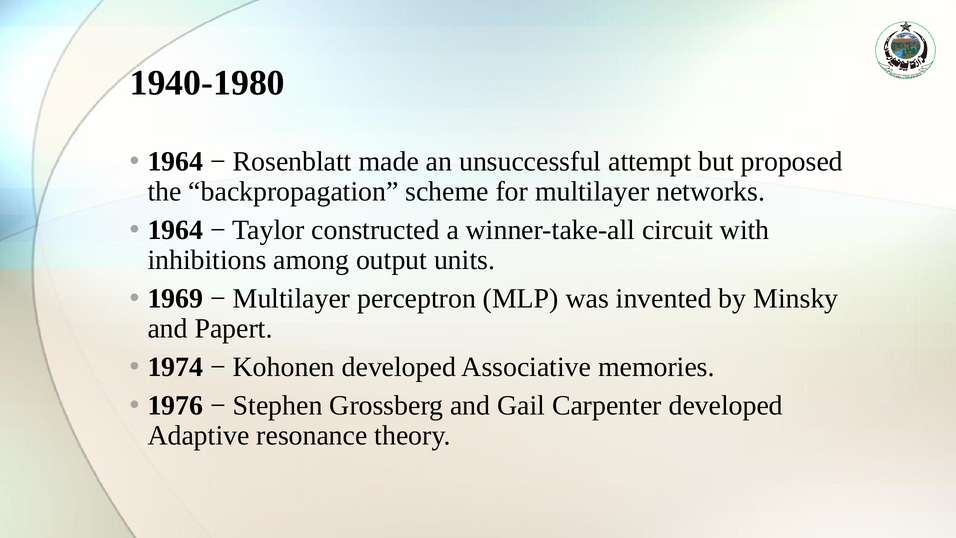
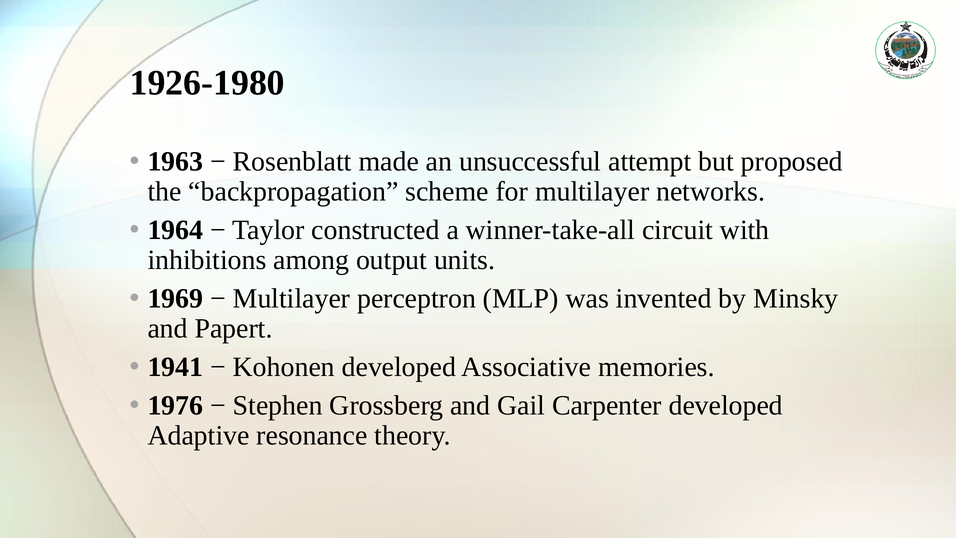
1940-1980: 1940-1980 -> 1926-1980 (207, 83)
1964: 1964 -> 1963 (175, 162)
1974: 1974 -> 1941 (175, 367)
